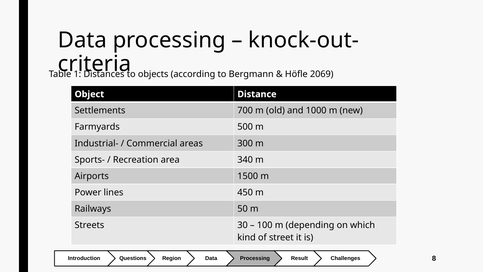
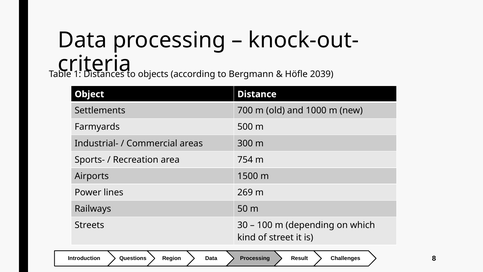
2069: 2069 -> 2039 (322, 74)
340: 340 -> 754 (245, 160)
450: 450 -> 269 (245, 192)
